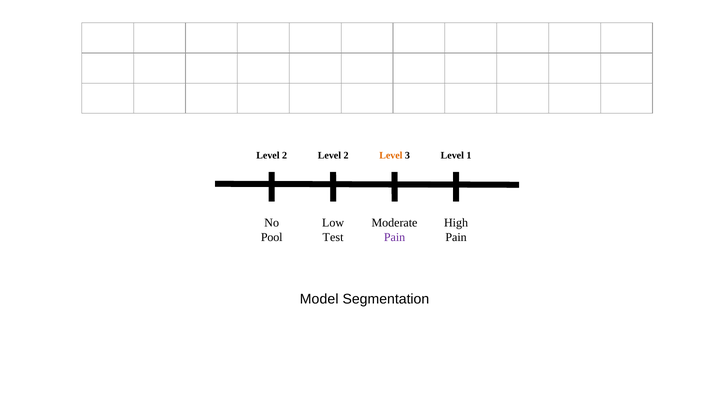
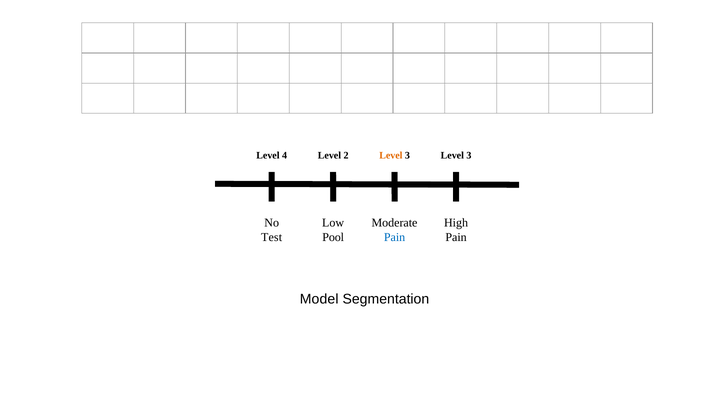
2: 2 -> 4 (285, 155)
3 Level 1: 1 -> 3 (469, 155)
Pool: Pool -> Test (272, 237)
Test: Test -> Pool (333, 237)
Pain colour: purple -> blue (395, 237)
